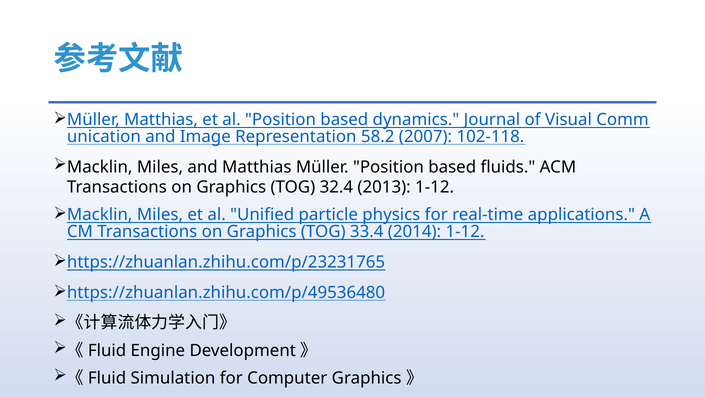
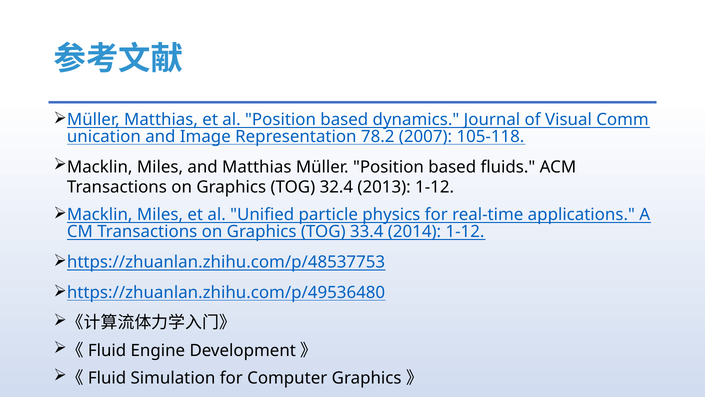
58.2: 58.2 -> 78.2 (378, 136)
102-118: 102-118 -> 105-118 (490, 136)
https://zhuanlan.zhihu.com/p/23231765: https://zhuanlan.zhihu.com/p/23231765 -> https://zhuanlan.zhihu.com/p/48537753 (226, 262)
